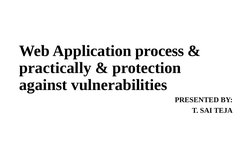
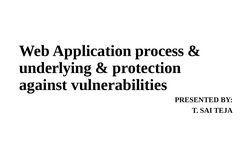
practically: practically -> underlying (55, 68)
